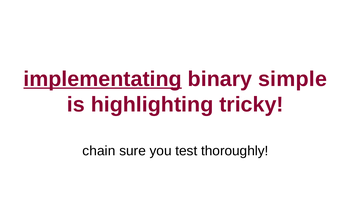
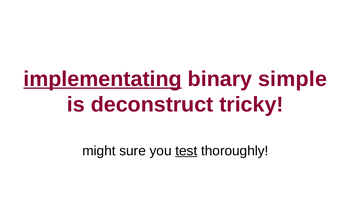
highlighting: highlighting -> deconstruct (152, 105)
chain: chain -> might (99, 151)
test underline: none -> present (186, 151)
